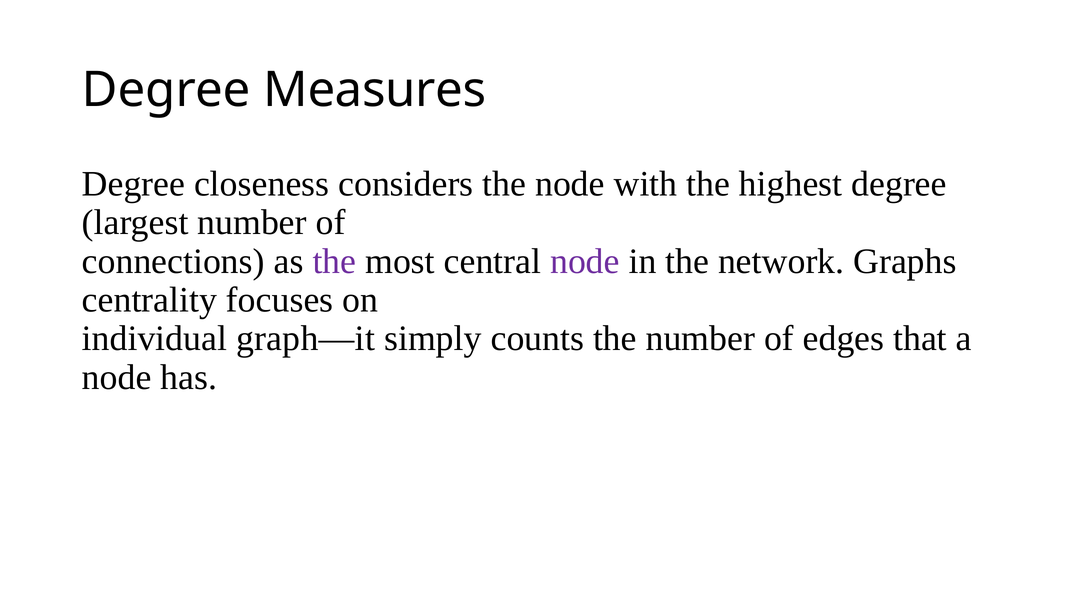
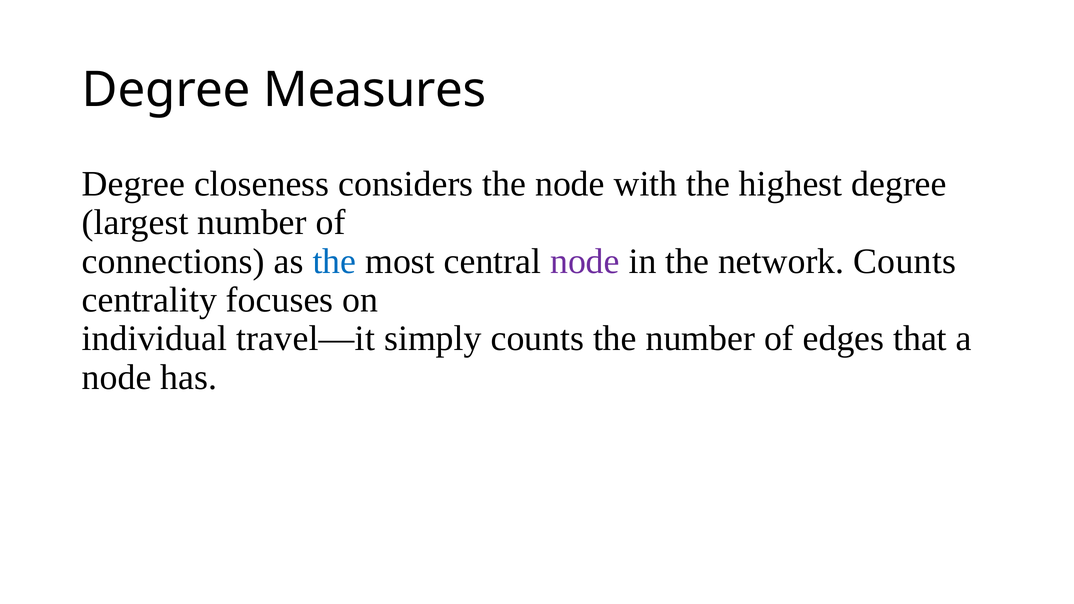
the colour: purple -> blue (334, 261)
network Graphs: Graphs -> Counts (905, 261)
graph—it: graph—it -> travel—it (305, 339)
